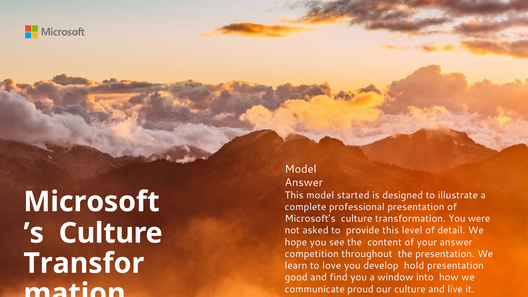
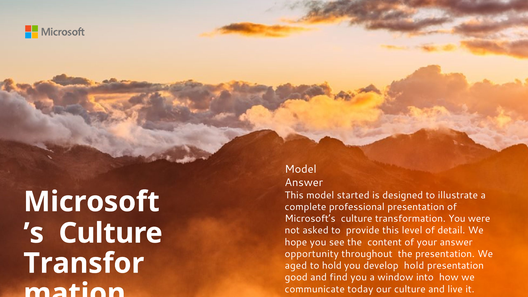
competition: competition -> opportunity (312, 254)
learn: learn -> aged (296, 266)
to love: love -> hold (332, 266)
proud: proud -> today (360, 289)
